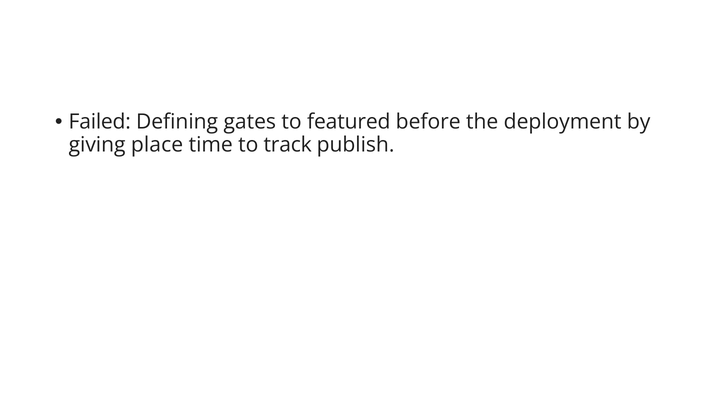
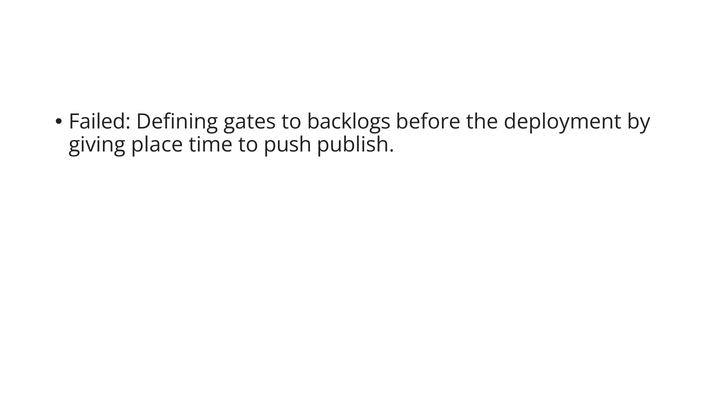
featured: featured -> backlogs (349, 122)
track: track -> push (288, 145)
